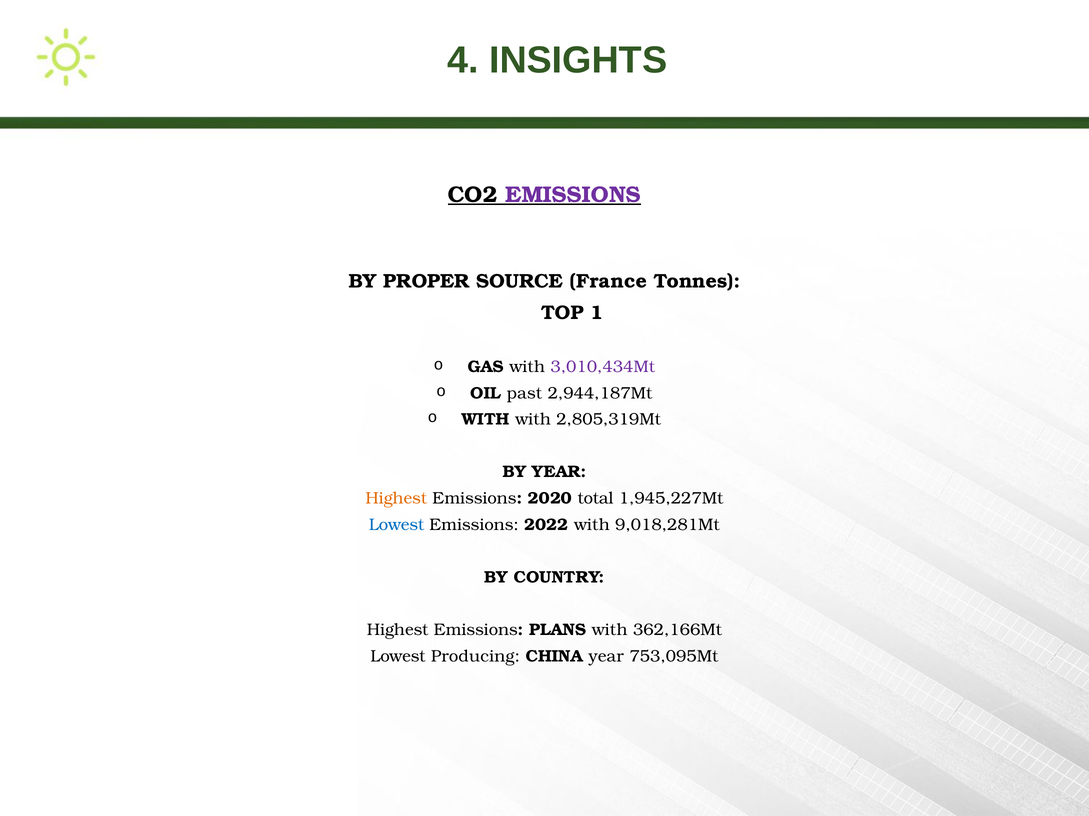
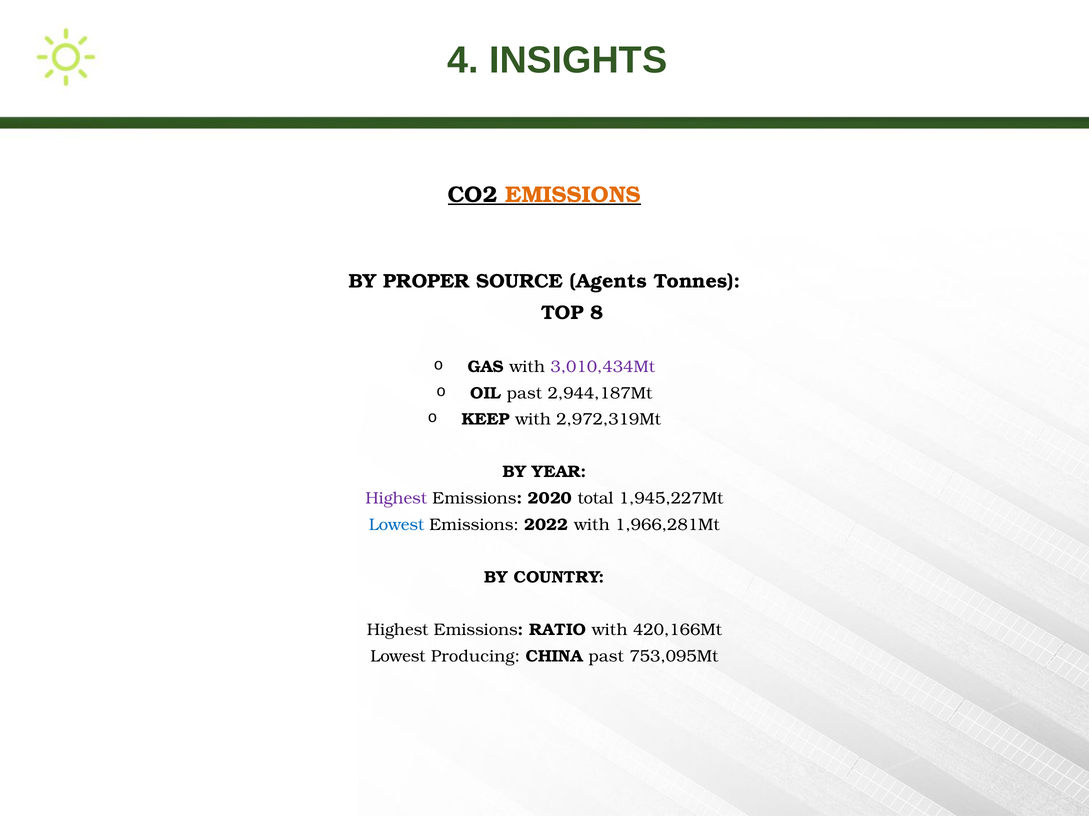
EMISSIONS colour: purple -> orange (573, 195)
France: France -> Agents (608, 281)
1: 1 -> 8 (597, 313)
WITH: WITH -> KEEP (486, 420)
2,805,319Mt: 2,805,319Mt -> 2,972,319Mt (609, 420)
Highest colour: orange -> purple (396, 499)
9,018,281Mt: 9,018,281Mt -> 1,966,281Mt (667, 525)
PLANS: PLANS -> RATIO (558, 630)
362,166Mt: 362,166Mt -> 420,166Mt (677, 630)
CHINA year: year -> past (606, 657)
